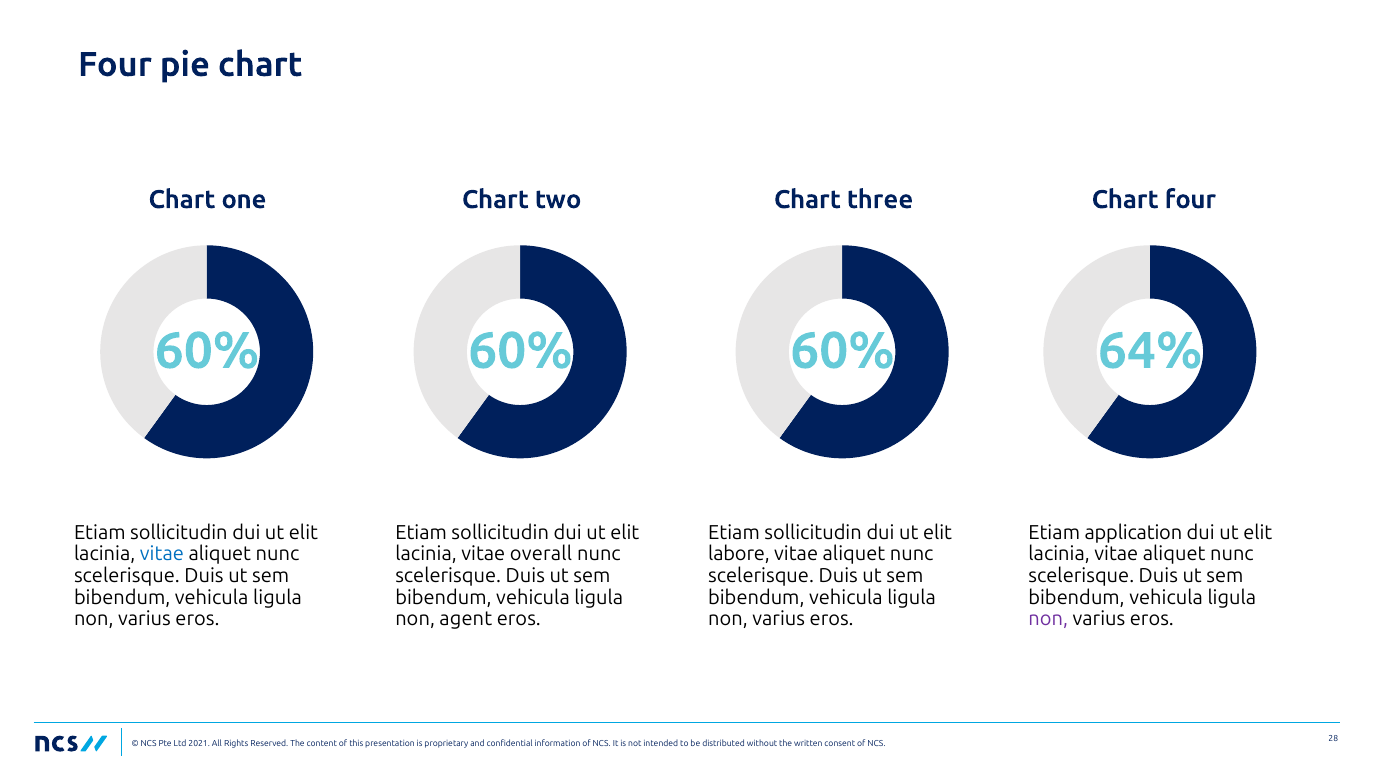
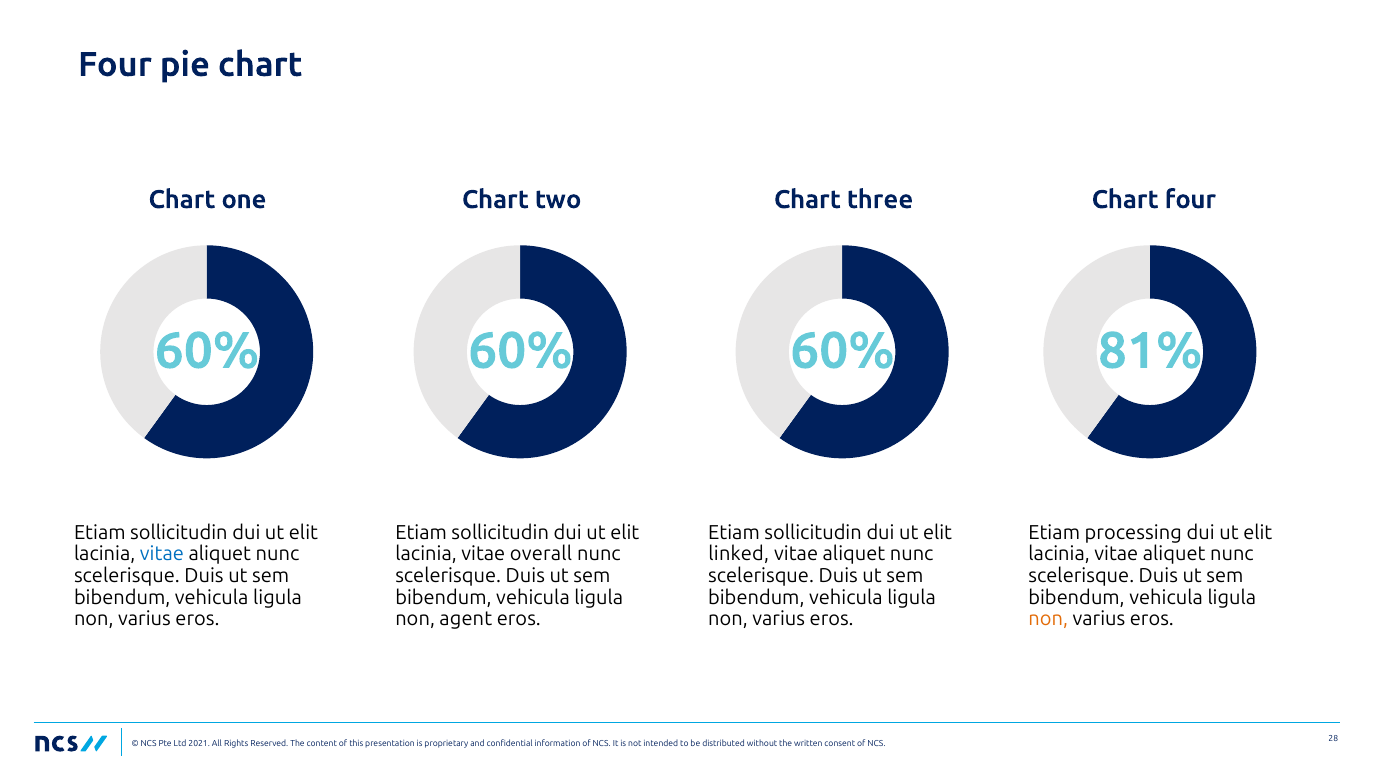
64%: 64% -> 81% (1150, 351)
application: application -> processing (1133, 532)
labore: labore -> linked (739, 554)
non colour: purple -> orange (1048, 619)
